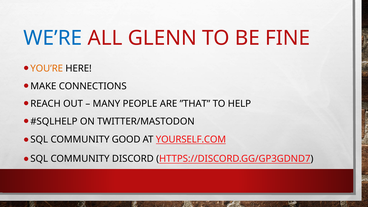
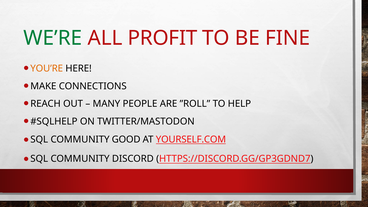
WE’RE colour: blue -> green (53, 38)
GLENN: GLENN -> PROFIT (162, 38)
”THAT: ”THAT -> ”ROLL (195, 104)
